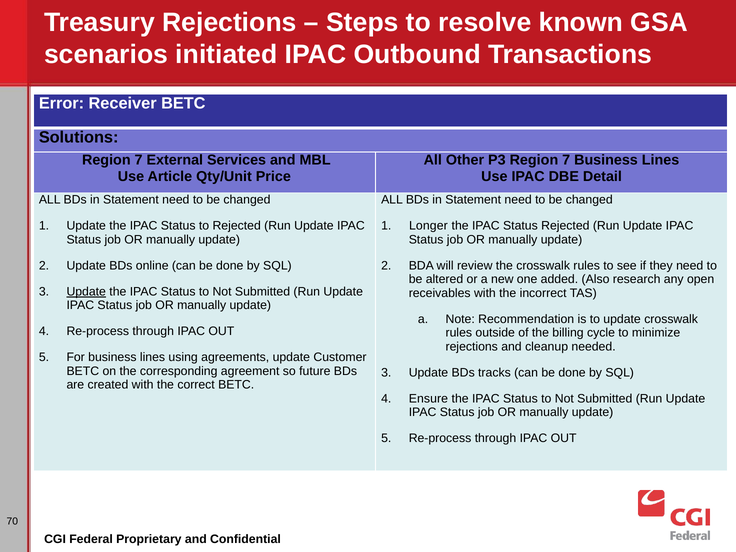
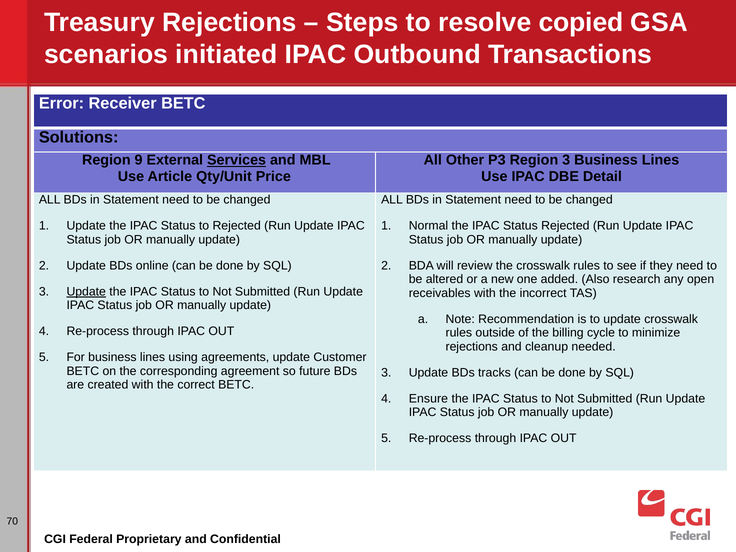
known: known -> copied (581, 22)
7: 7 -> 9 (139, 160)
Services underline: none -> present (237, 160)
P3 Region 7: 7 -> 3 (566, 160)
Longer: Longer -> Normal (428, 226)
